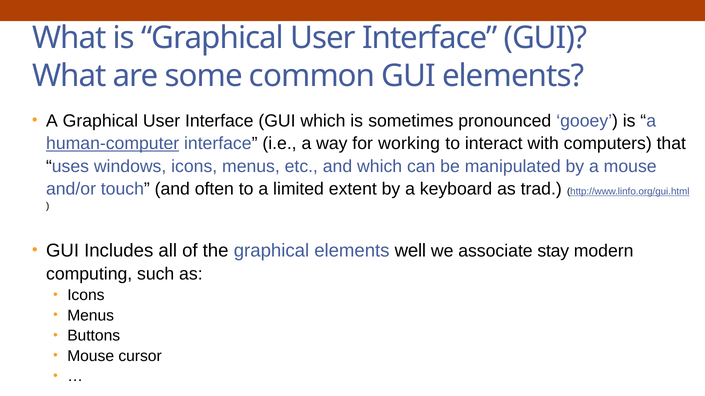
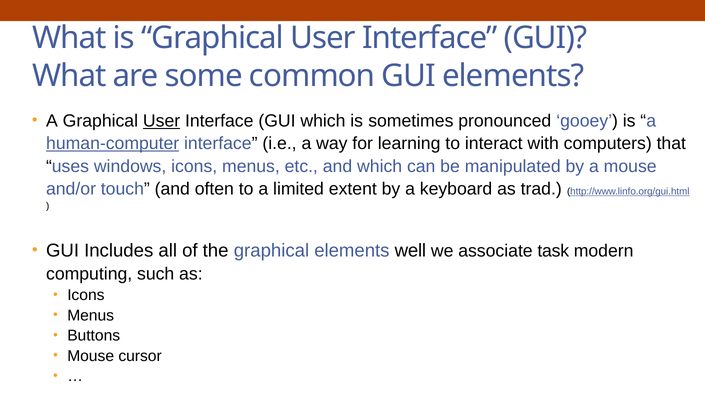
User underline: none -> present (162, 121)
working: working -> learning (409, 144)
stay: stay -> task (553, 251)
